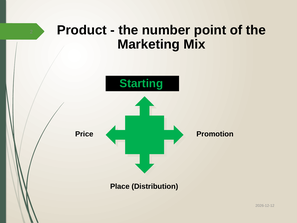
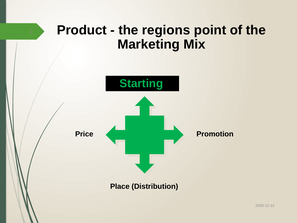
number: number -> regions (166, 30)
